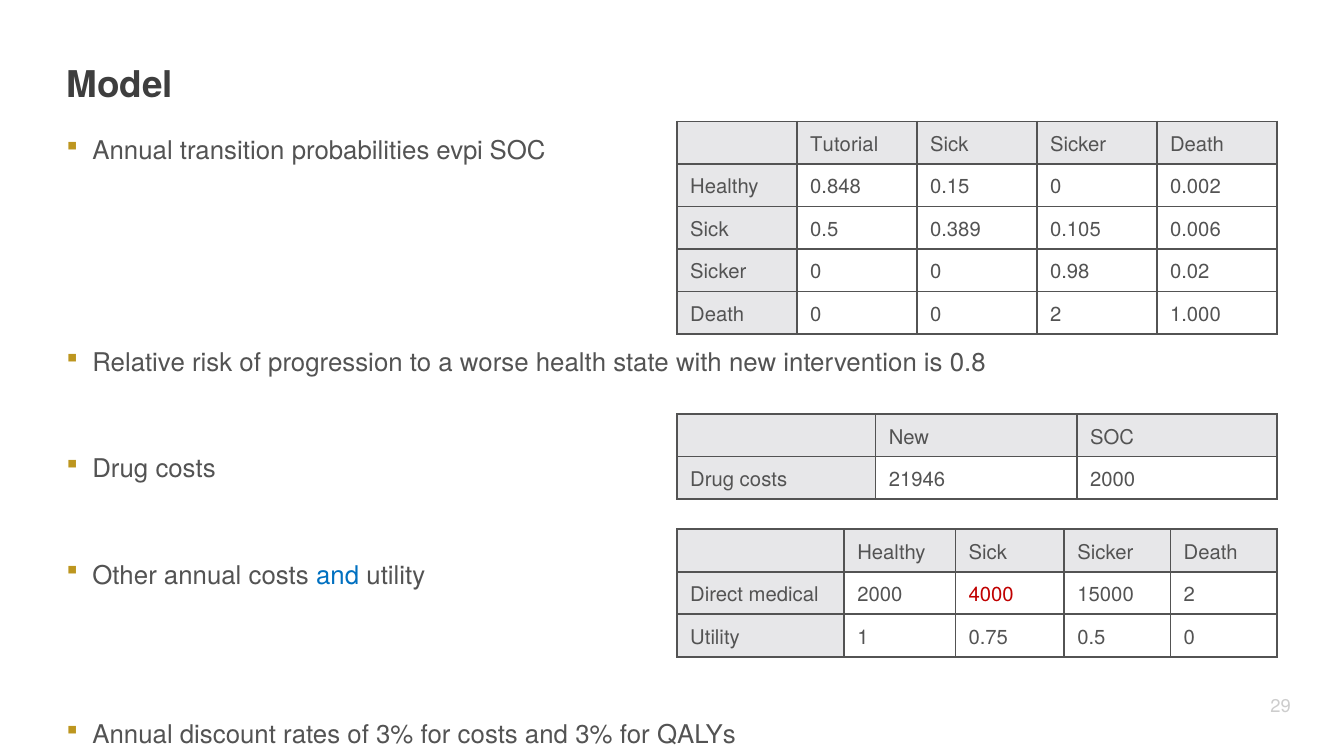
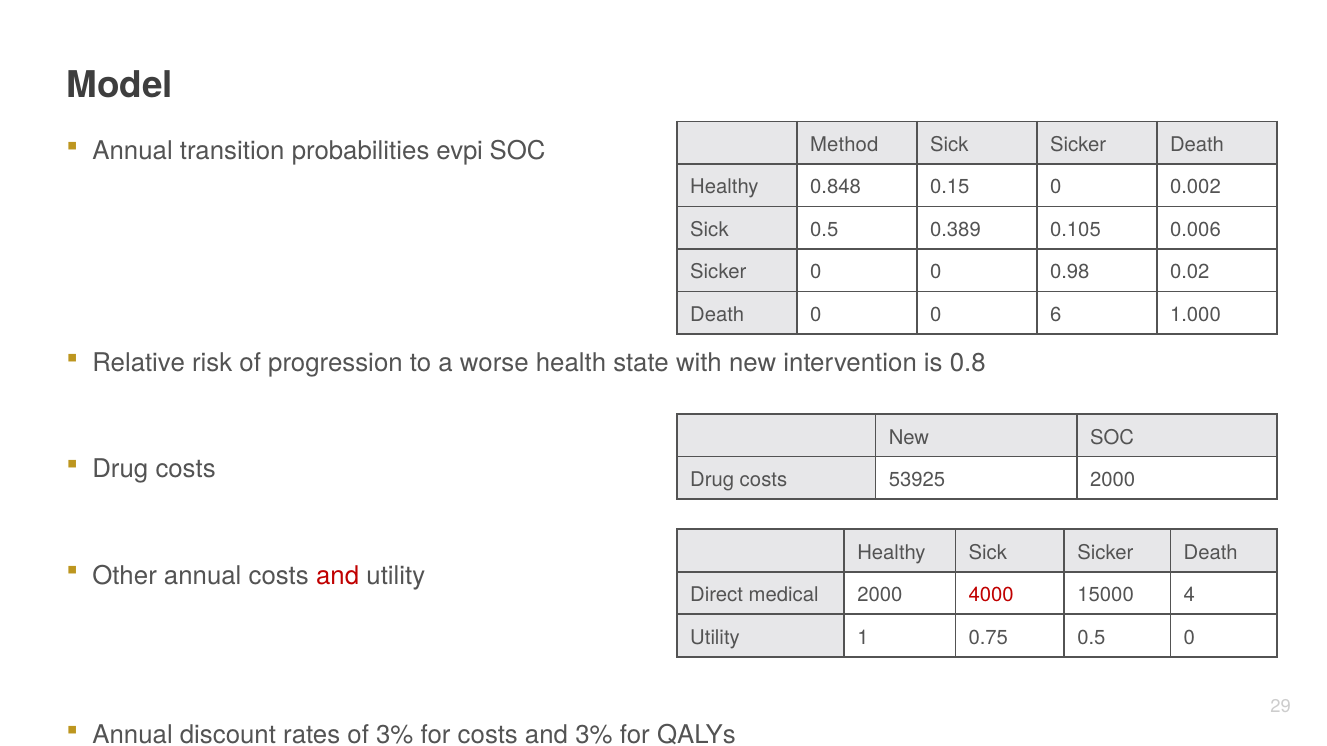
Tutorial: Tutorial -> Method (844, 145)
0 2: 2 -> 6 (1056, 315)
21946: 21946 -> 53925 (917, 480)
and colour: blue -> red (338, 576)
15000 2: 2 -> 4 (1189, 595)
